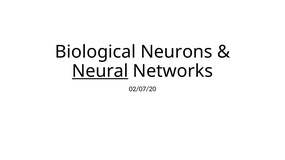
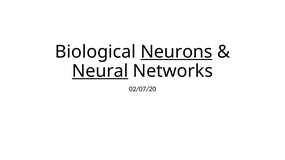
Neurons underline: none -> present (176, 52)
